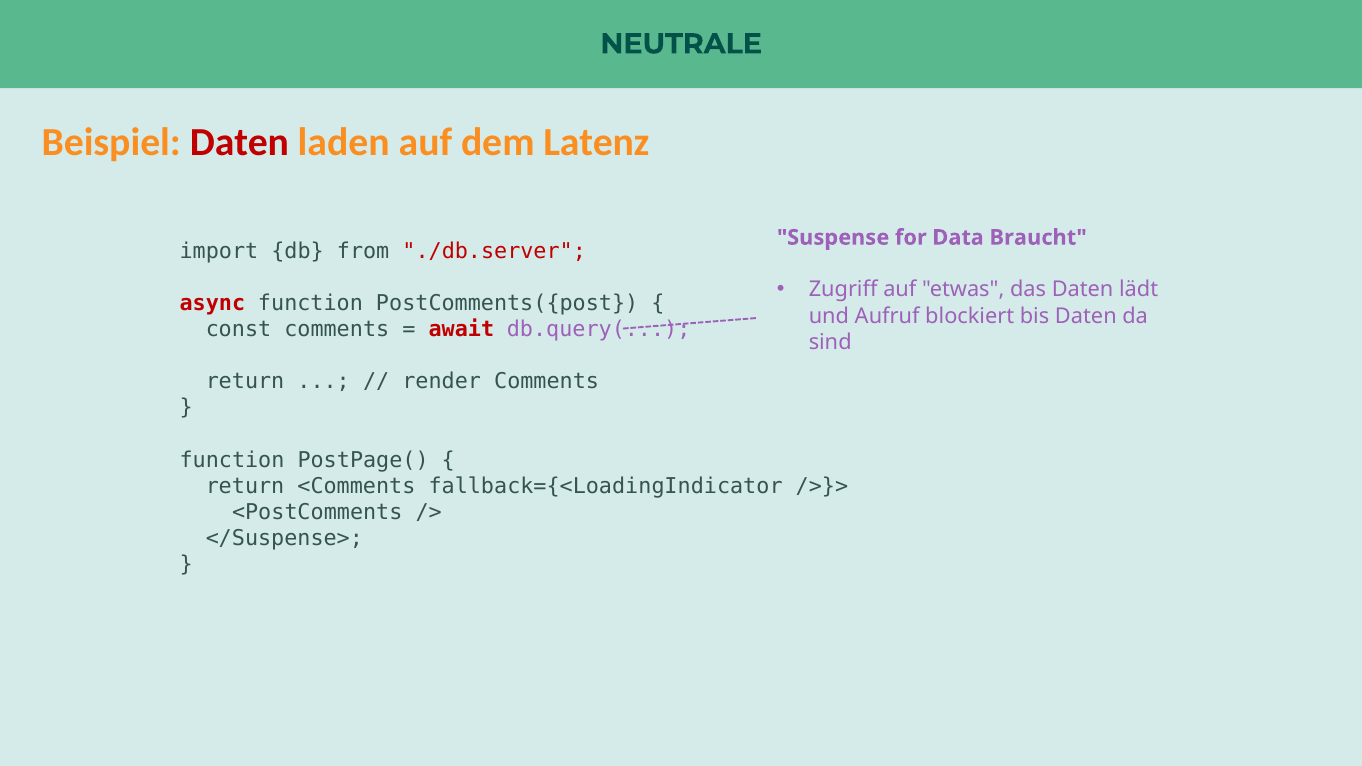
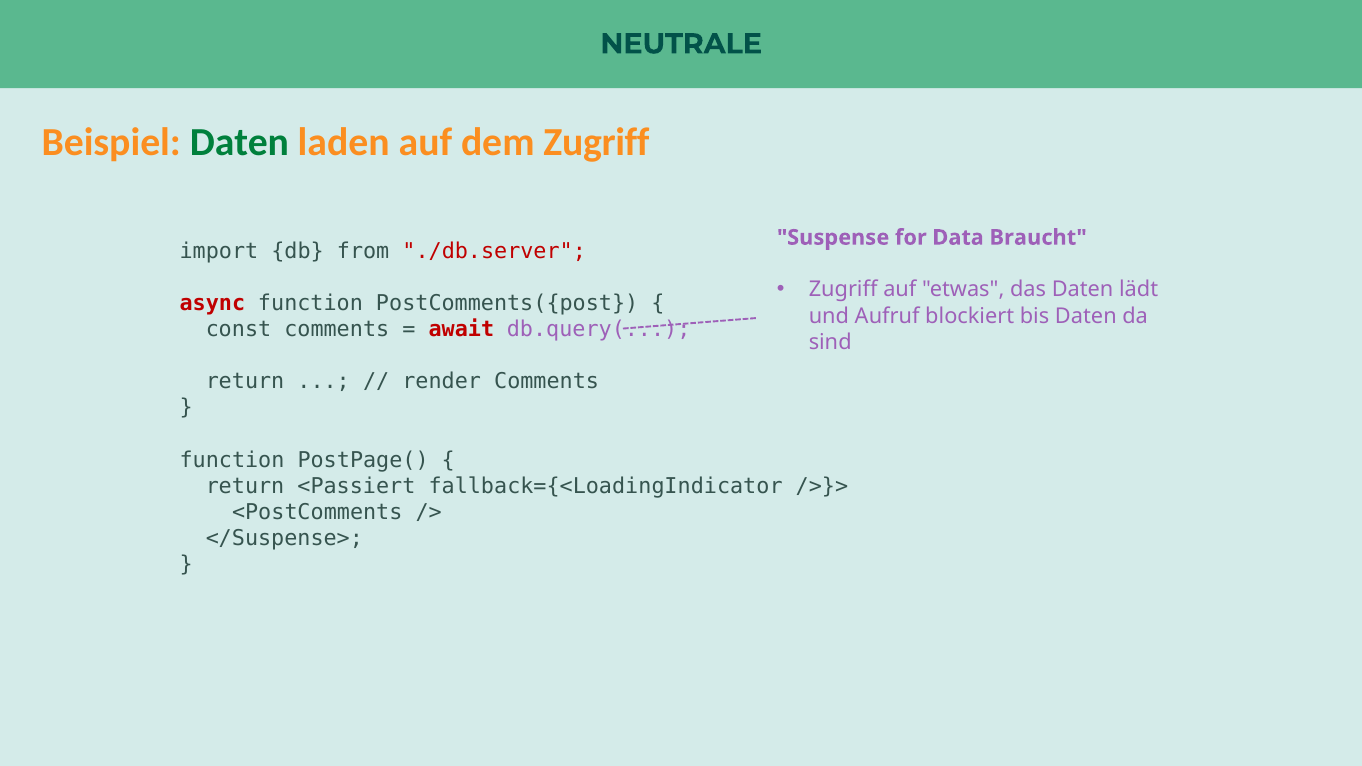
Daten colour: red -> green (239, 143)
dem Latenz: Latenz -> Zugriff (596, 143)
<Comments: <Comments -> <Passiert (356, 486)
